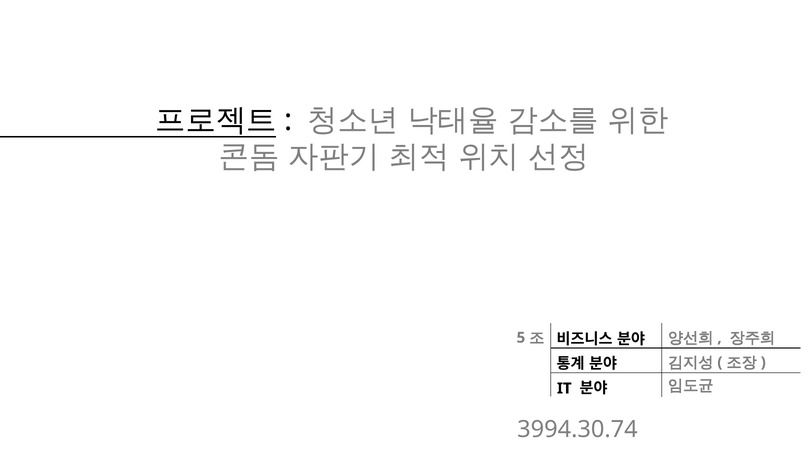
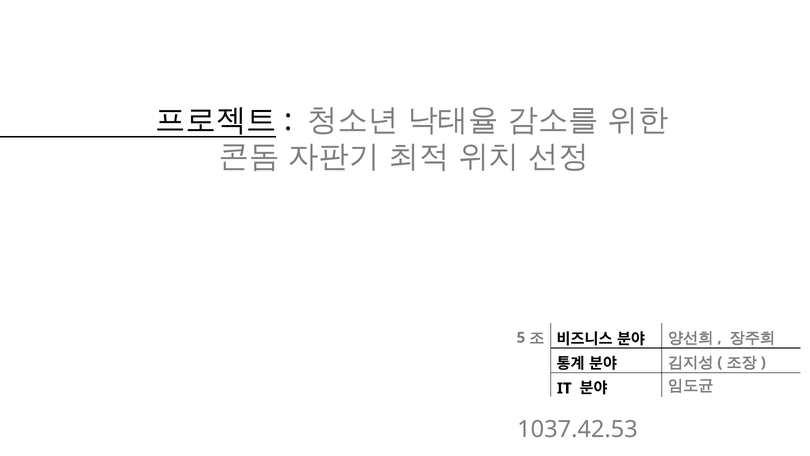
3994.30.74: 3994.30.74 -> 1037.42.53 (577, 429)
